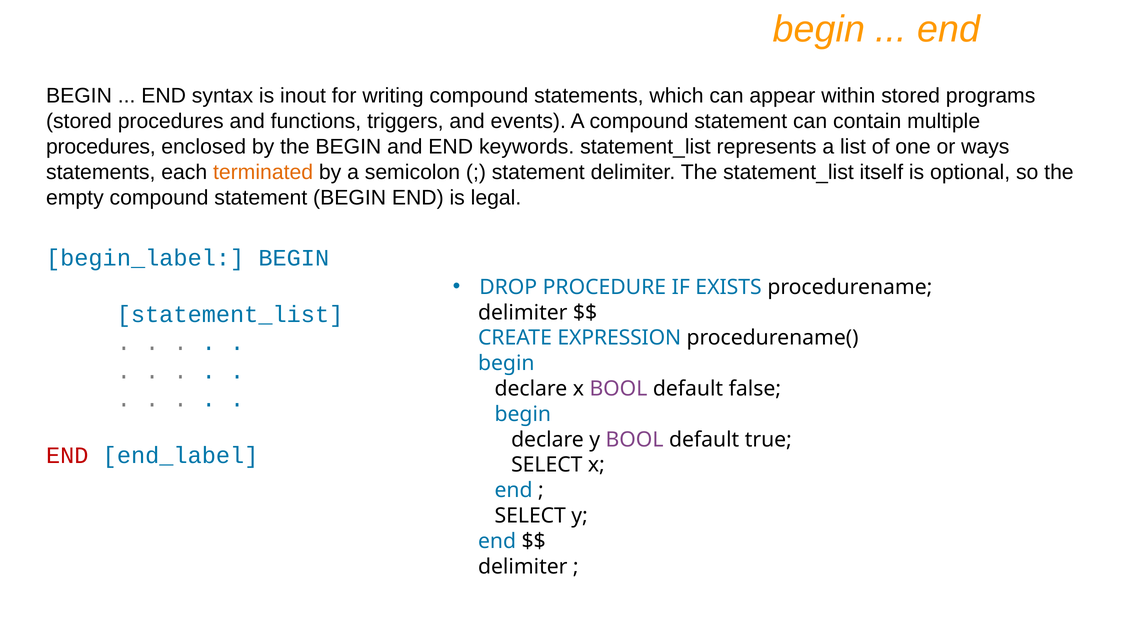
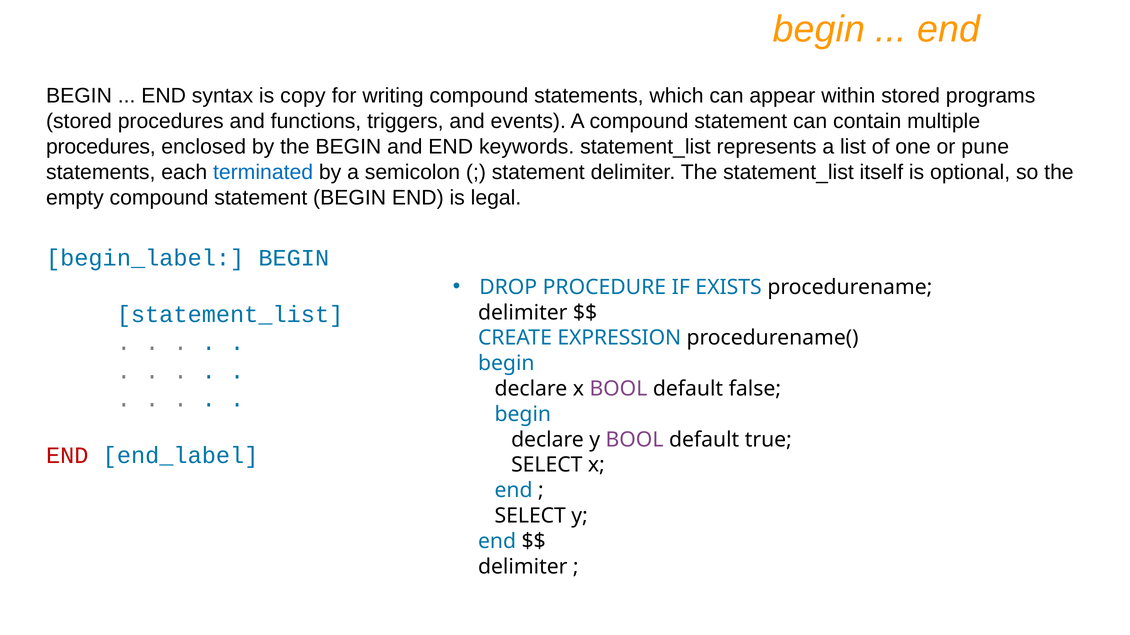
inout: inout -> copy (303, 96)
ways: ways -> pune (985, 147)
terminated colour: orange -> blue (263, 172)
